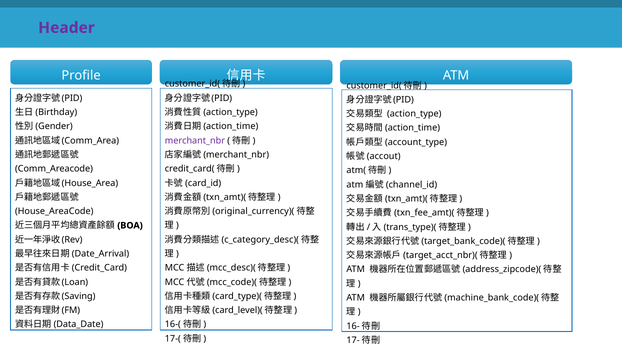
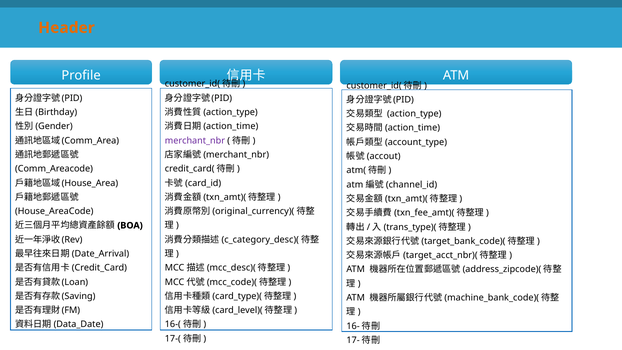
Header colour: purple -> orange (66, 28)
